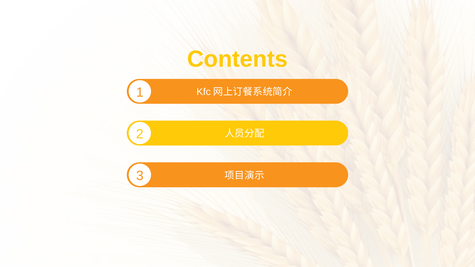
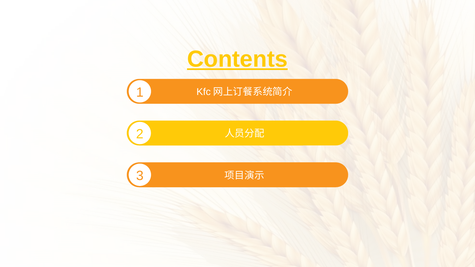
Contents underline: none -> present (237, 59)
